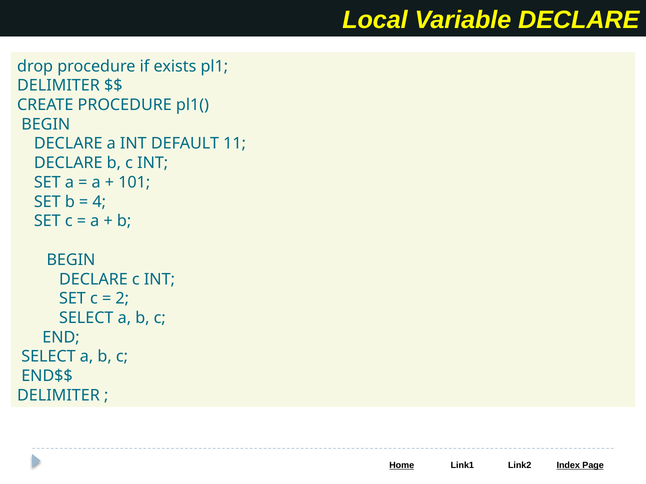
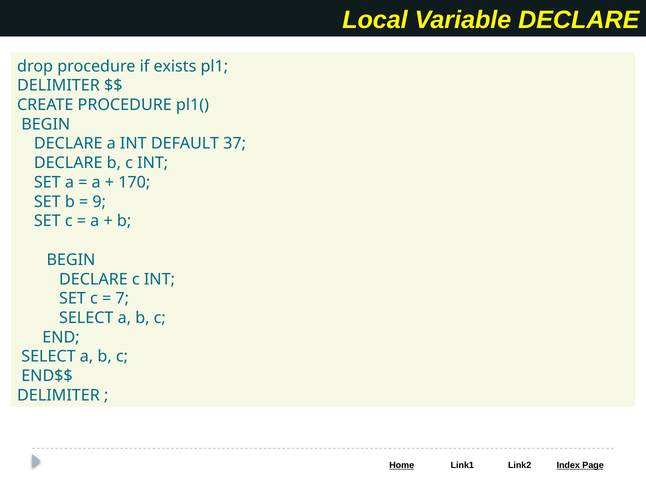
11: 11 -> 37 (235, 144)
101: 101 -> 170 (134, 183)
4: 4 -> 9 (99, 202)
2: 2 -> 7 (122, 299)
